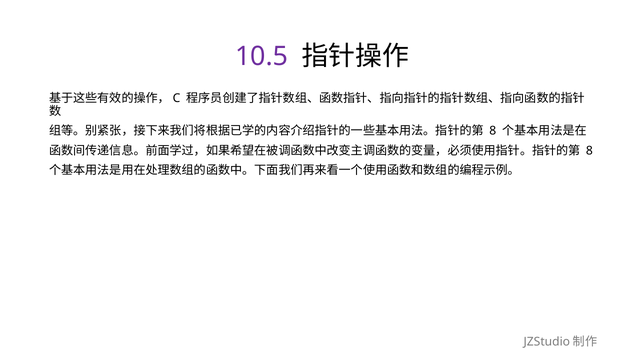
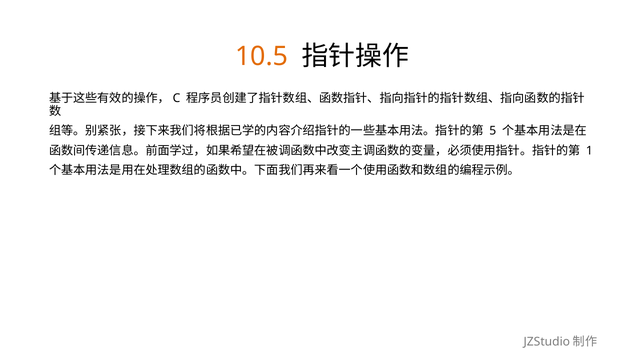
10.5 colour: purple -> orange (262, 56)
8: 8 -> 5 (493, 131)
8: 8 -> 1 (589, 151)
